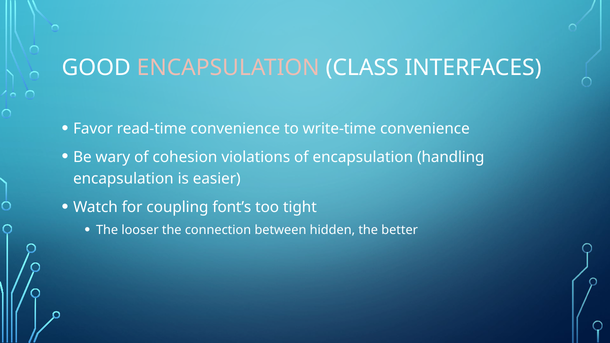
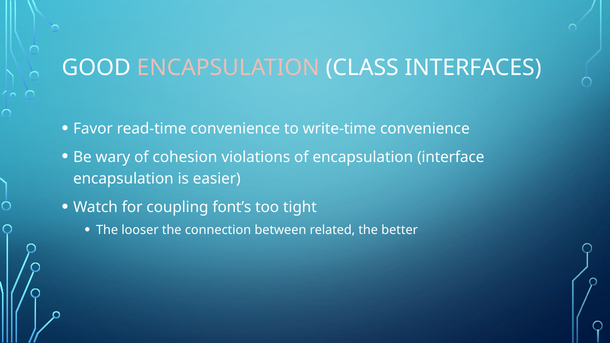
handling: handling -> interface (451, 157)
hidden: hidden -> related (332, 230)
